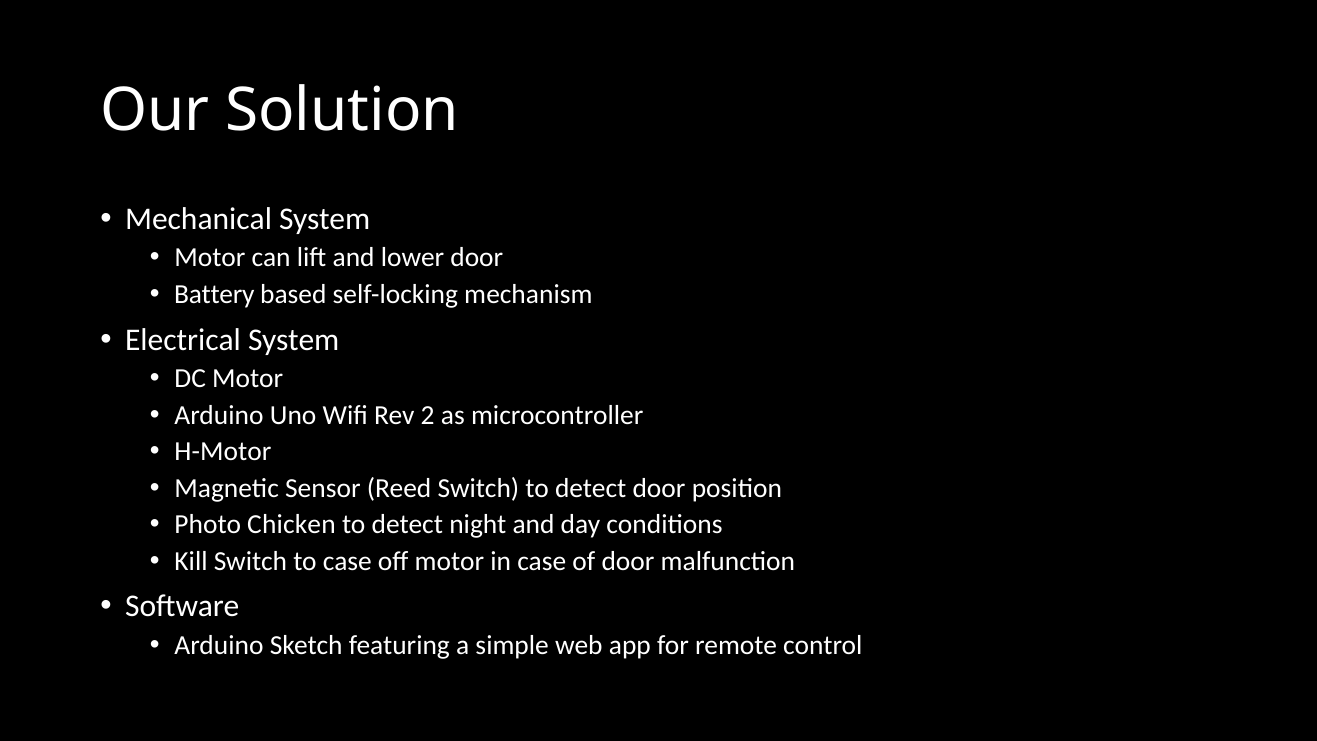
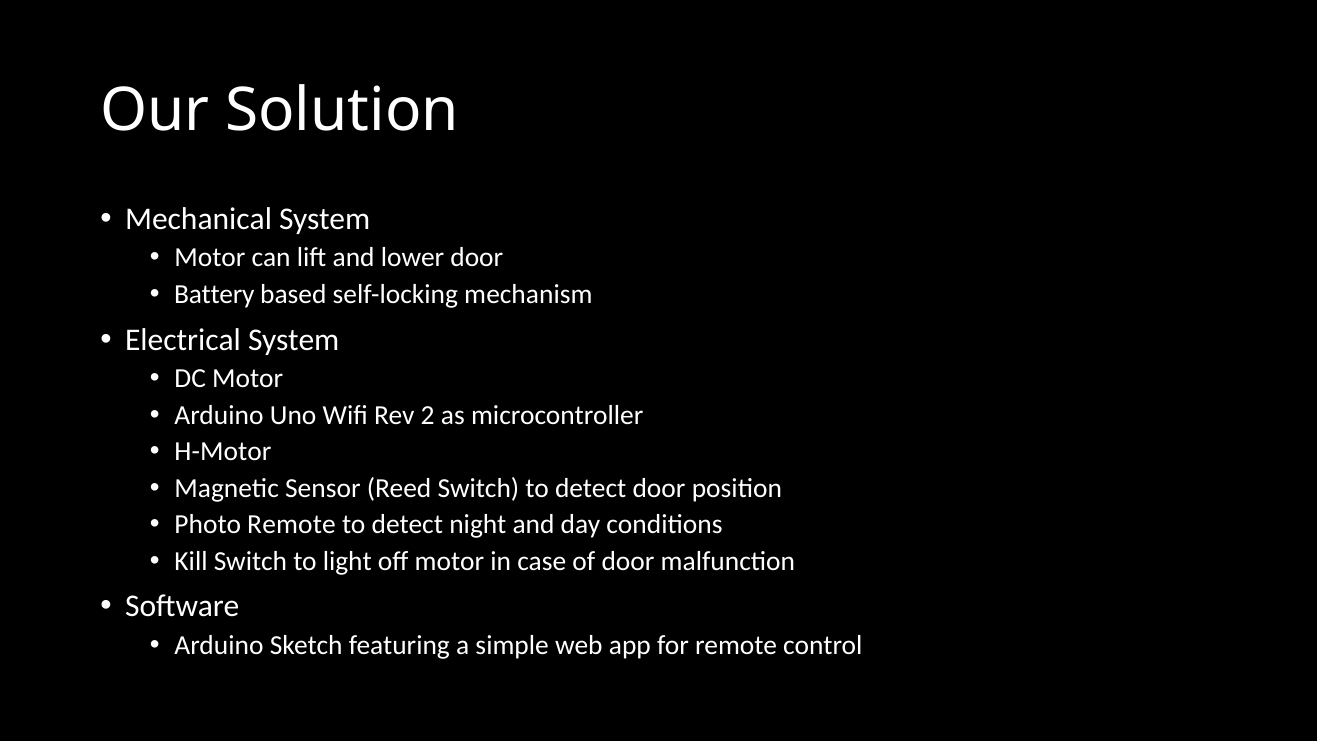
Photo Chicken: Chicken -> Remote (291, 524)
to case: case -> light (347, 561)
